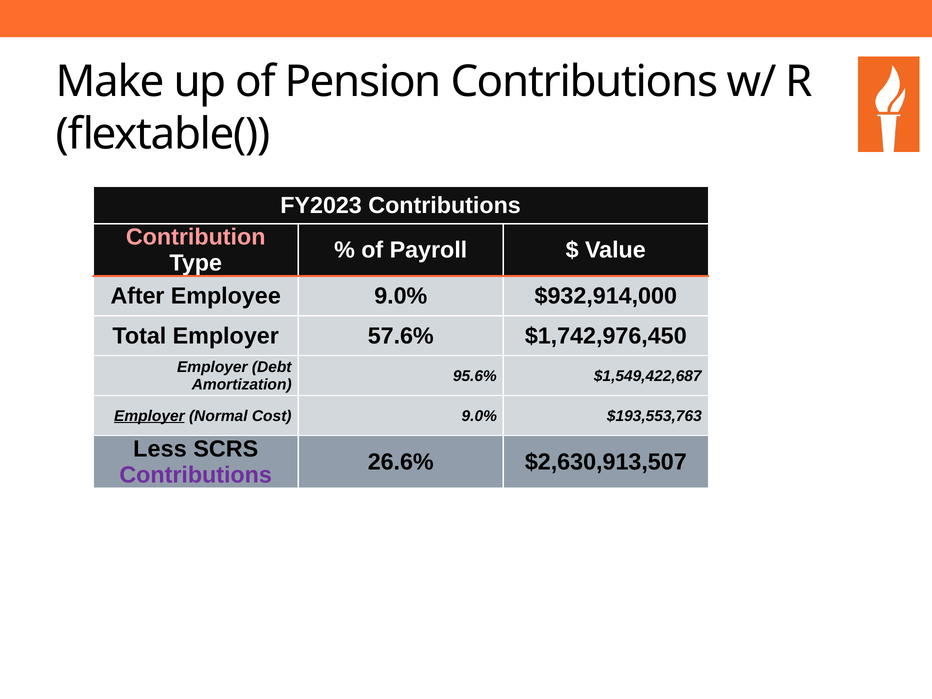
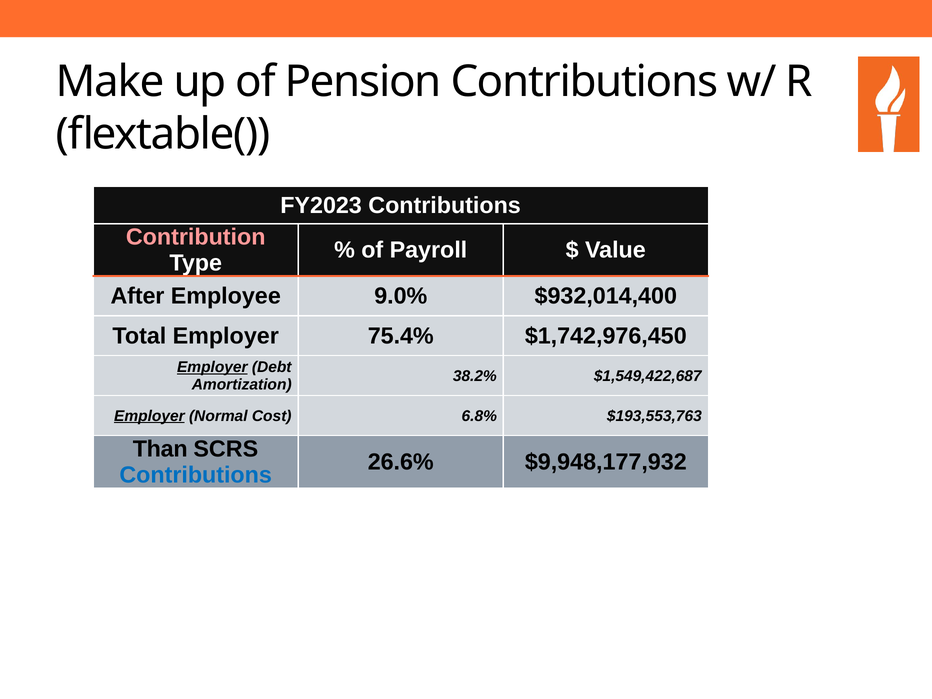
$932,914,000: $932,914,000 -> $932,014,400 (606, 296)
57.6%: 57.6% -> 75.4% (401, 336)
Employer underline: none -> present (212, 367)
95.6%: 95.6% -> 38.2% (475, 376)
Cost 9.0%: 9.0% -> 6.8% (479, 416)
Less: Less -> Than (160, 449)
$2,630,913,507: $2,630,913,507 -> $9,948,177,932 (606, 462)
Contributions colour: purple -> blue (196, 475)
